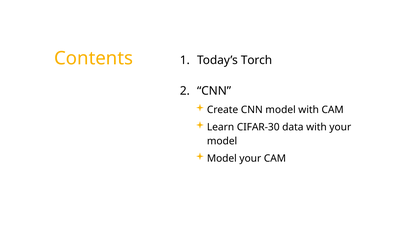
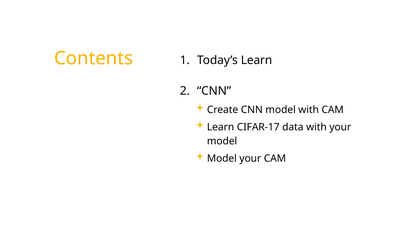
Today’s Torch: Torch -> Learn (257, 60)
CIFAR-30: CIFAR-30 -> CIFAR-17 (258, 127)
